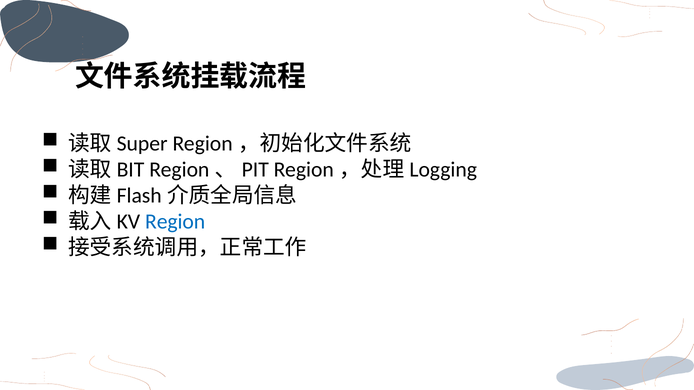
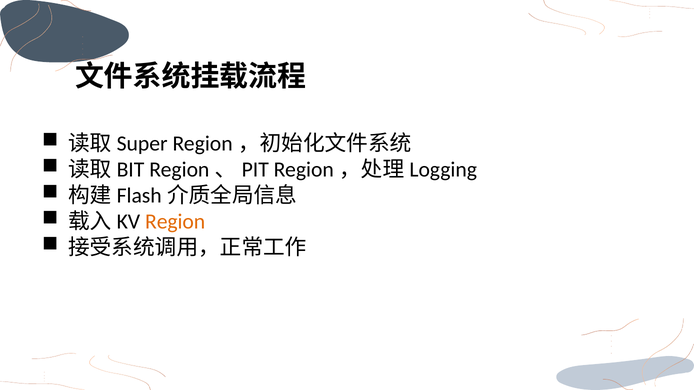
Region colour: blue -> orange (175, 222)
